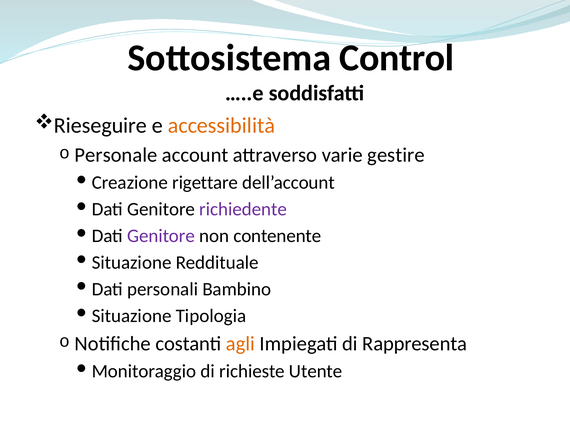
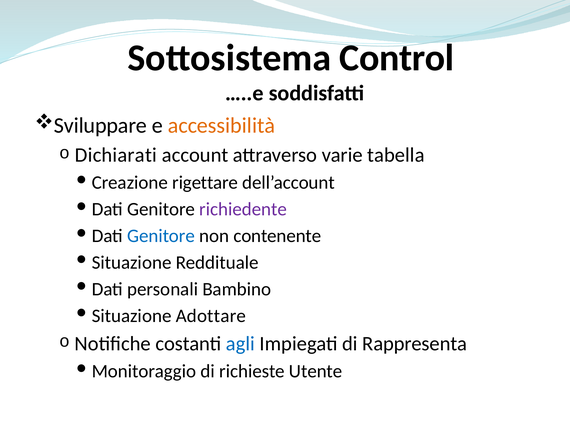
Rieseguire: Rieseguire -> Sviluppare (100, 125)
Personale: Personale -> Dichiarati (116, 155)
gestire: gestire -> tabella (396, 155)
Genitore colour: purple -> blue (161, 236)
Tipologia: Tipologia -> Adottare (211, 315)
agli colour: orange -> blue (240, 343)
